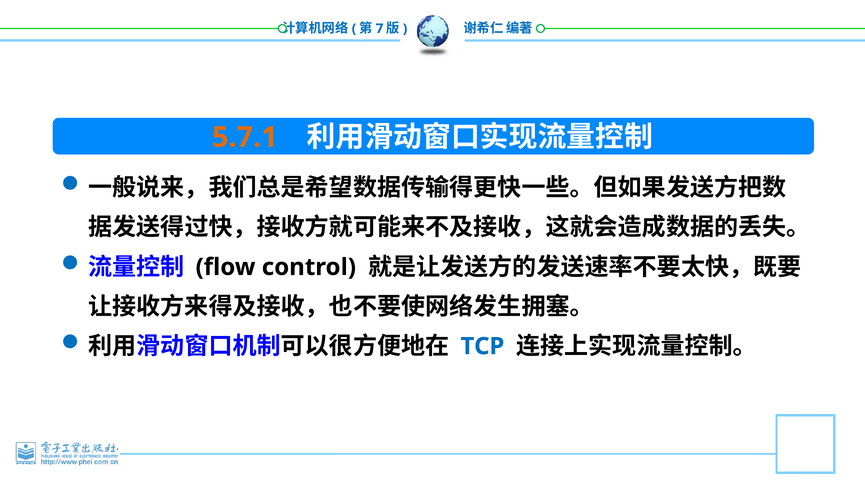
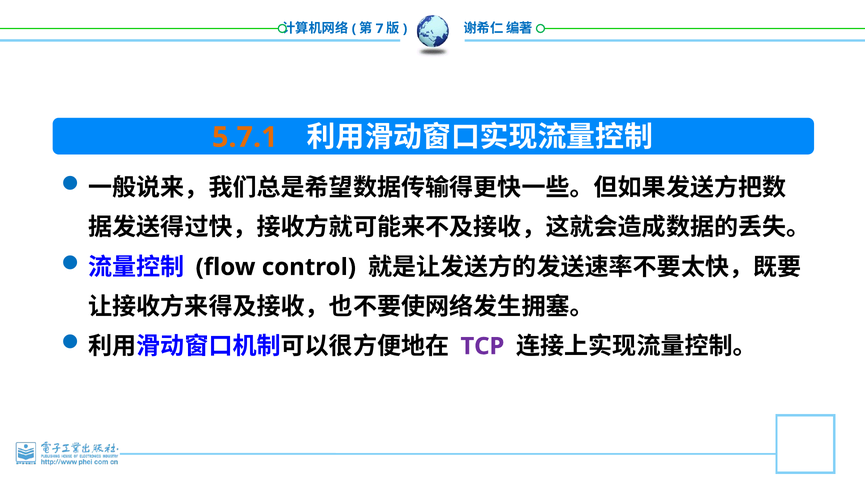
TCP colour: blue -> purple (482, 347)
